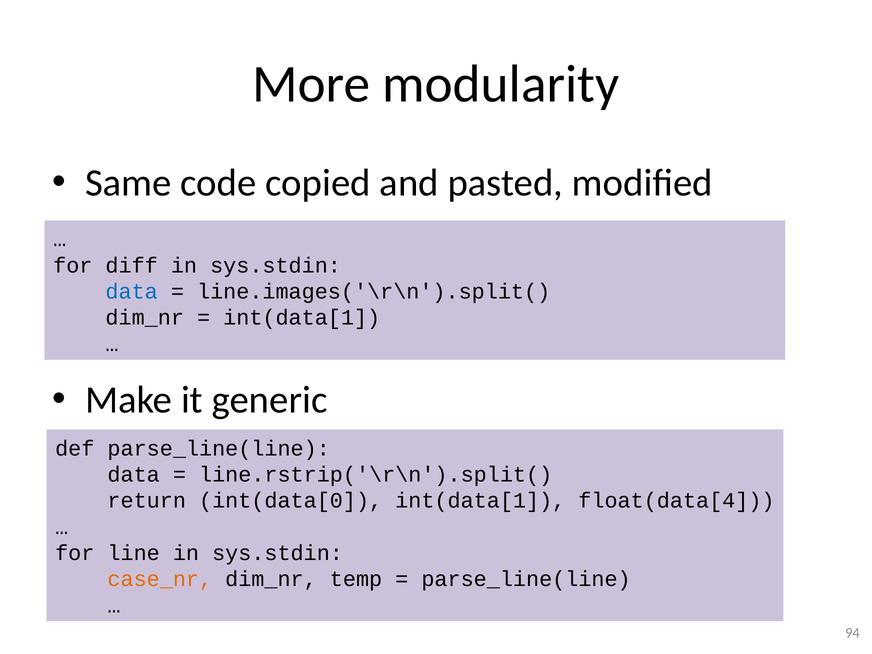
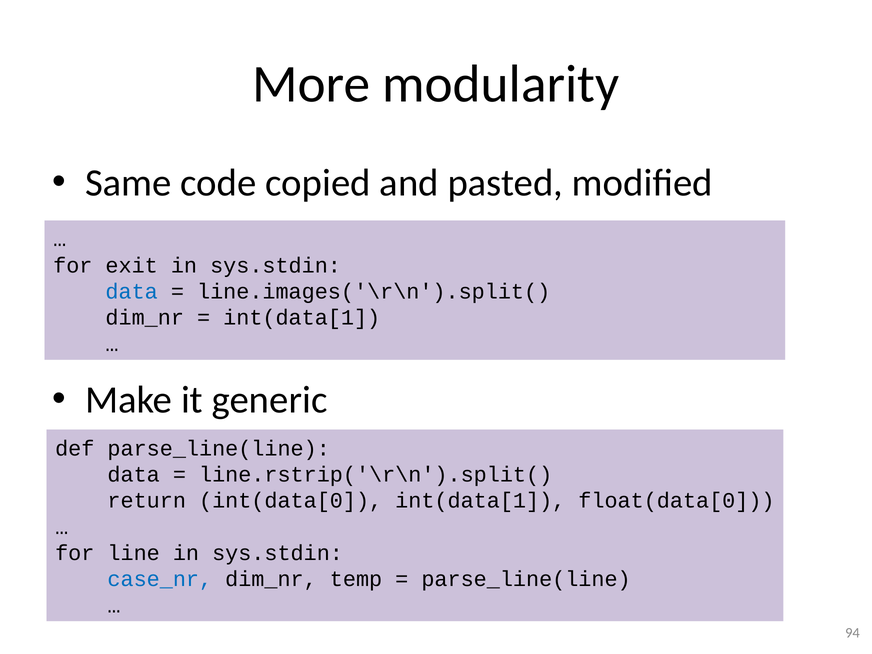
diff: diff -> exit (132, 265)
float(data[4: float(data[4 -> float(data[0 (676, 501)
case_nr colour: orange -> blue (160, 579)
